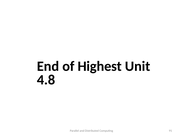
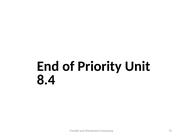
Highest: Highest -> Priority (100, 66)
4.8: 4.8 -> 8.4 (46, 80)
